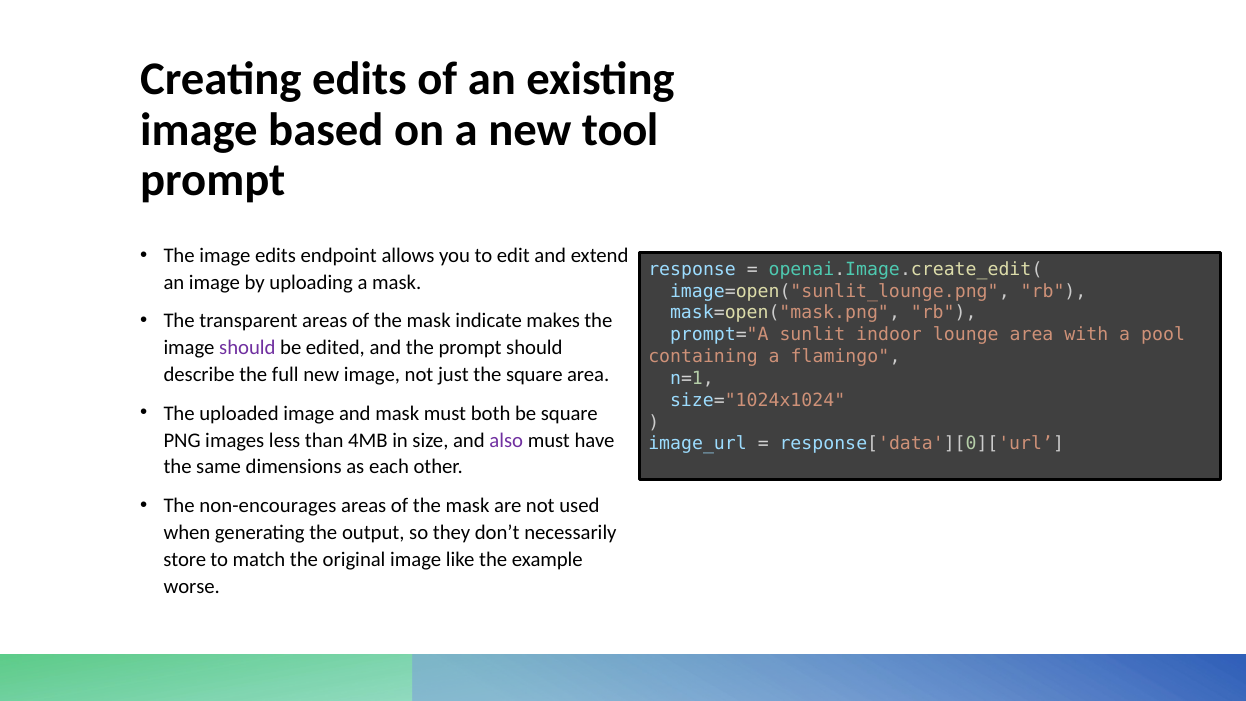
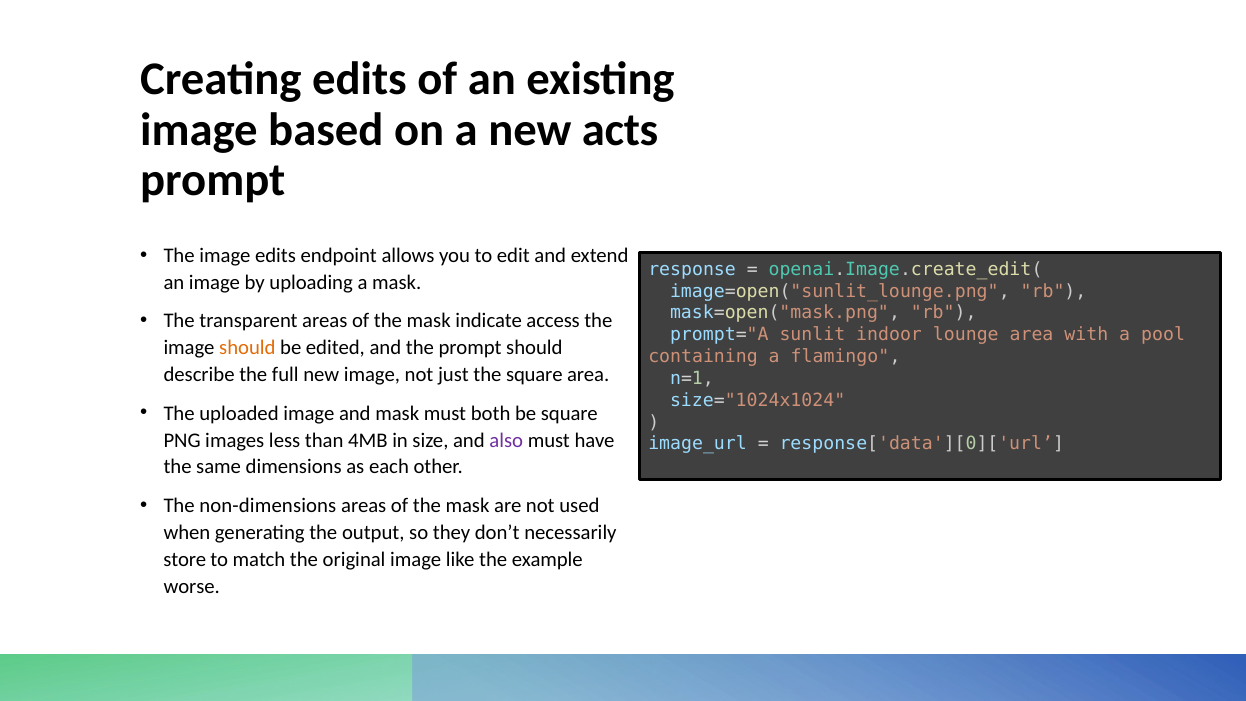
tool: tool -> acts (620, 130)
makes: makes -> access (553, 321)
should colour: purple -> orange (247, 348)
non-encourages: non-encourages -> non-dimensions (268, 506)
